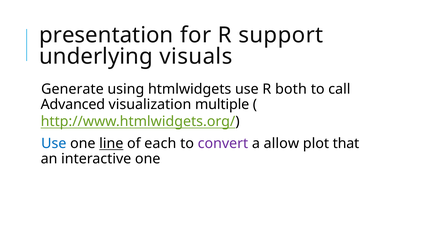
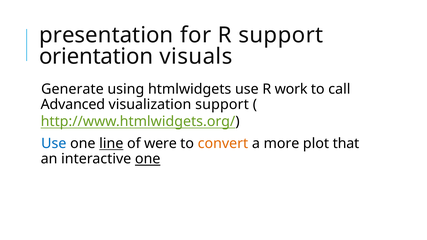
underlying: underlying -> orientation (96, 56)
both: both -> work (291, 89)
visualization multiple: multiple -> support (222, 105)
each: each -> were (160, 144)
convert colour: purple -> orange (223, 144)
allow: allow -> more (281, 144)
one underline: none -> present (148, 159)
